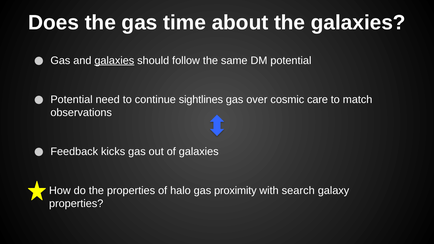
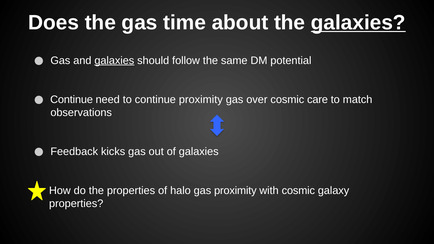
galaxies underline: none -> present (358, 23)
Potential: Potential -> Continue (72, 100)
continue sightlines: sightlines -> proximity (201, 100)
with search: search -> cosmic (298, 191)
